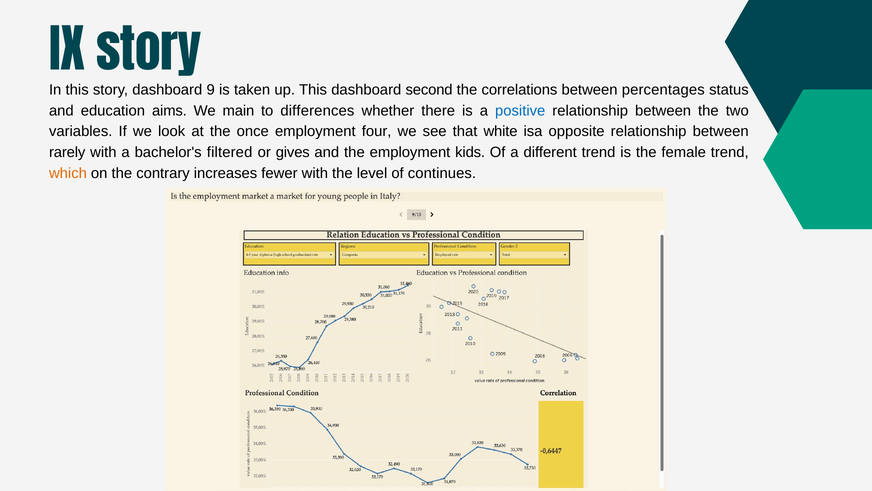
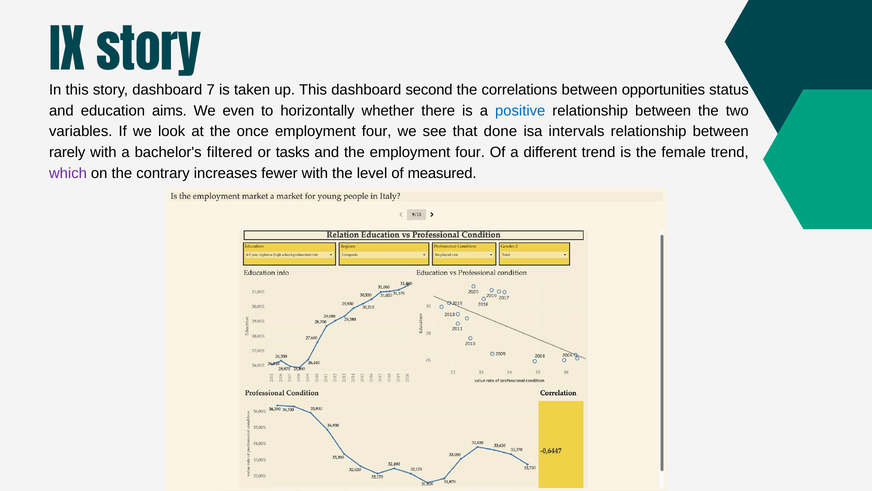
9: 9 -> 7 (211, 90)
percentages: percentages -> opportunities (663, 90)
main: main -> even (238, 111)
differences: differences -> horizontally (318, 111)
white: white -> done (500, 131)
opposite: opposite -> intervals (577, 131)
gives: gives -> tasks (293, 152)
the employment kids: kids -> four (470, 152)
which colour: orange -> purple (68, 173)
continues: continues -> measured (442, 173)
